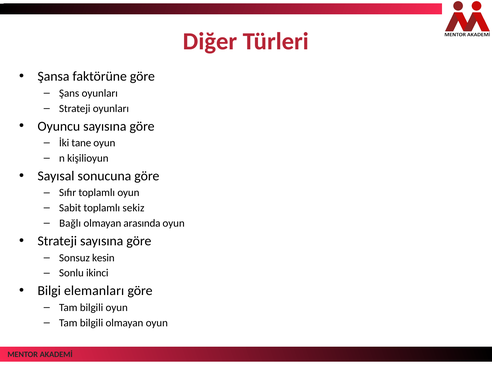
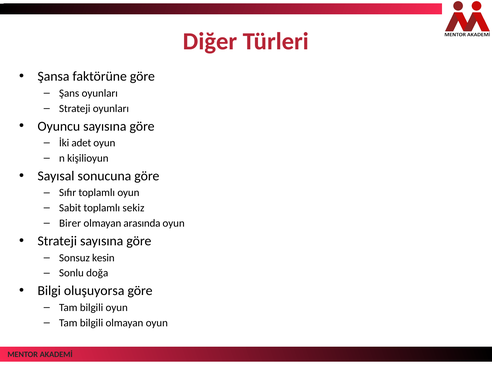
tane: tane -> adet (81, 143)
Bağlı: Bağlı -> Birer (70, 223)
ikinci: ikinci -> doğa (97, 273)
elemanları: elemanları -> oluşuyorsa (94, 291)
